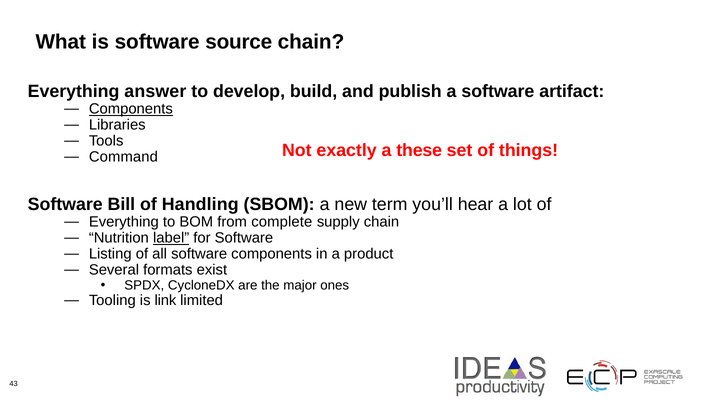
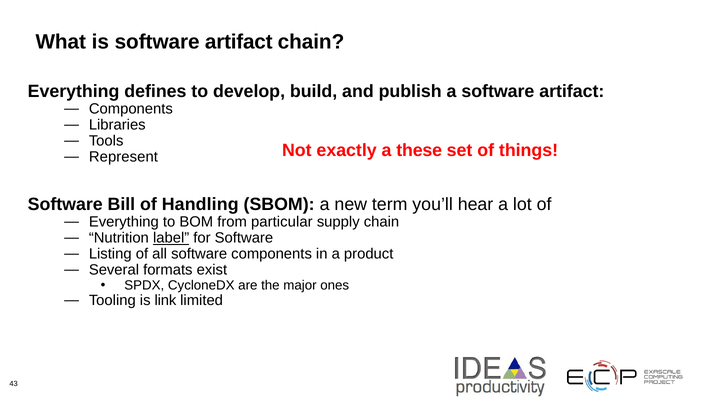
is software source: source -> artifact (239, 42)
answer: answer -> defines (155, 91)
Components underline: present -> none (131, 109)
Command: Command -> Represent (123, 157)
complete: complete -> particular (282, 222)
